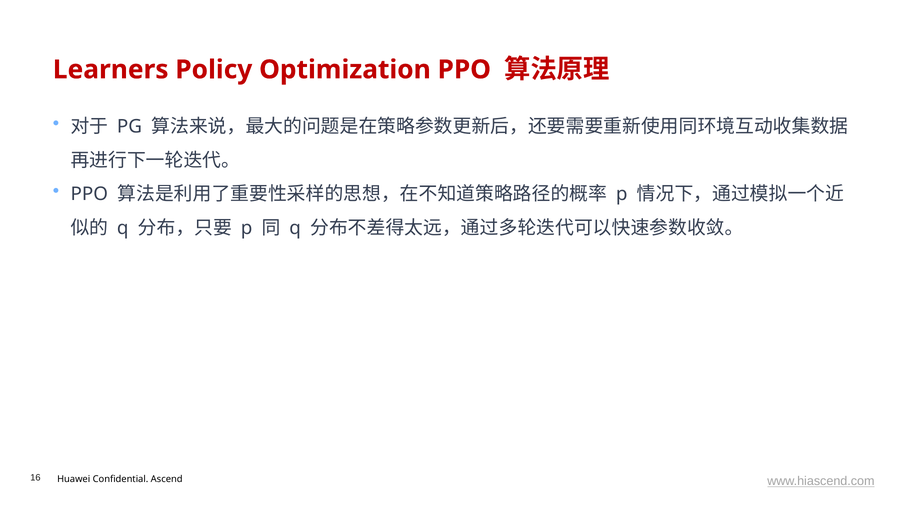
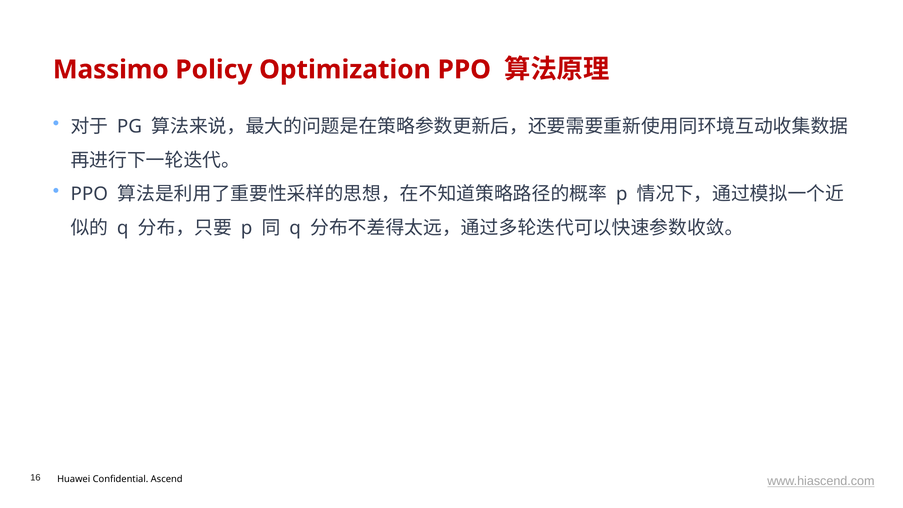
Learners: Learners -> Massimo (111, 70)
